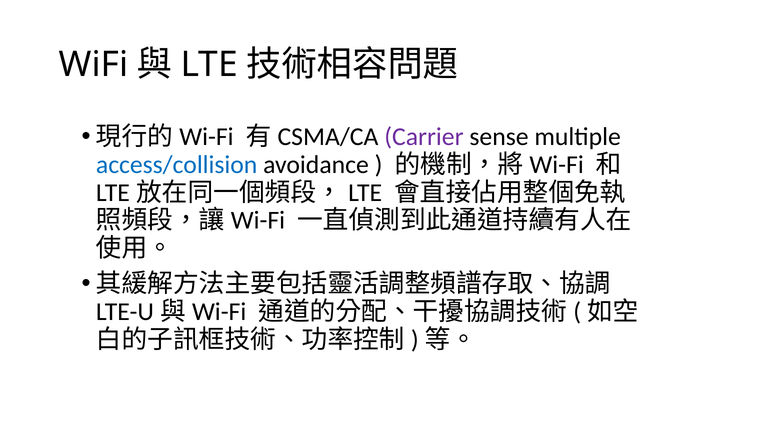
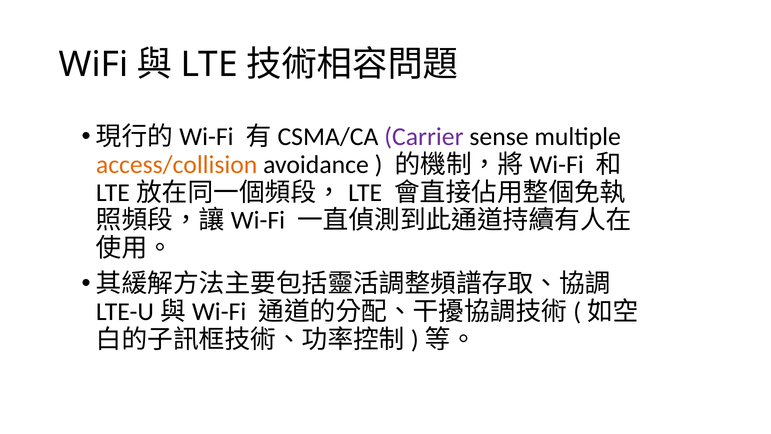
access/collision colour: blue -> orange (177, 165)
